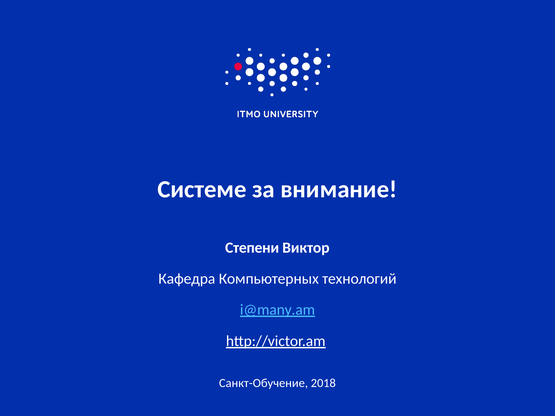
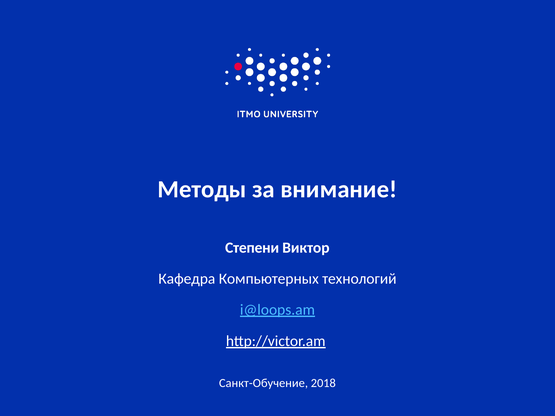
Системе: Системе -> Методы (202, 189)
i@many.am: i@many.am -> i@loops.am (277, 310)
